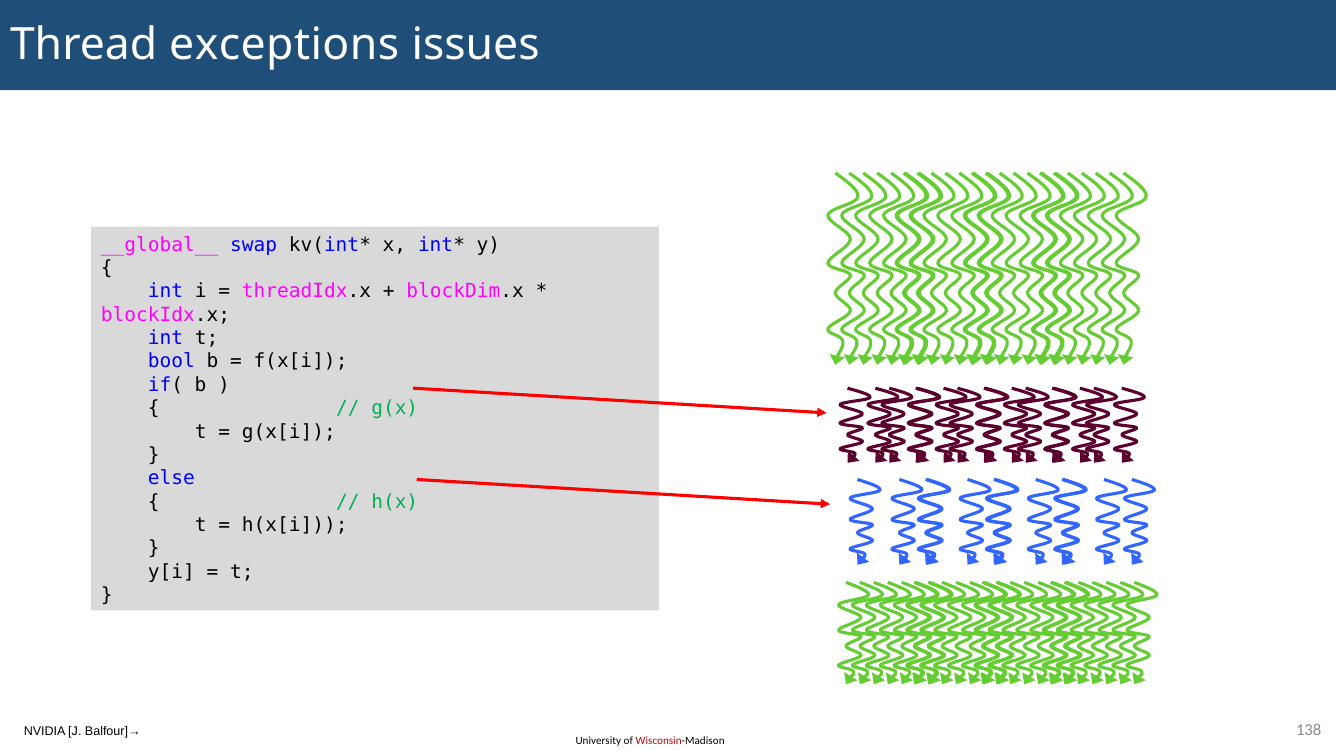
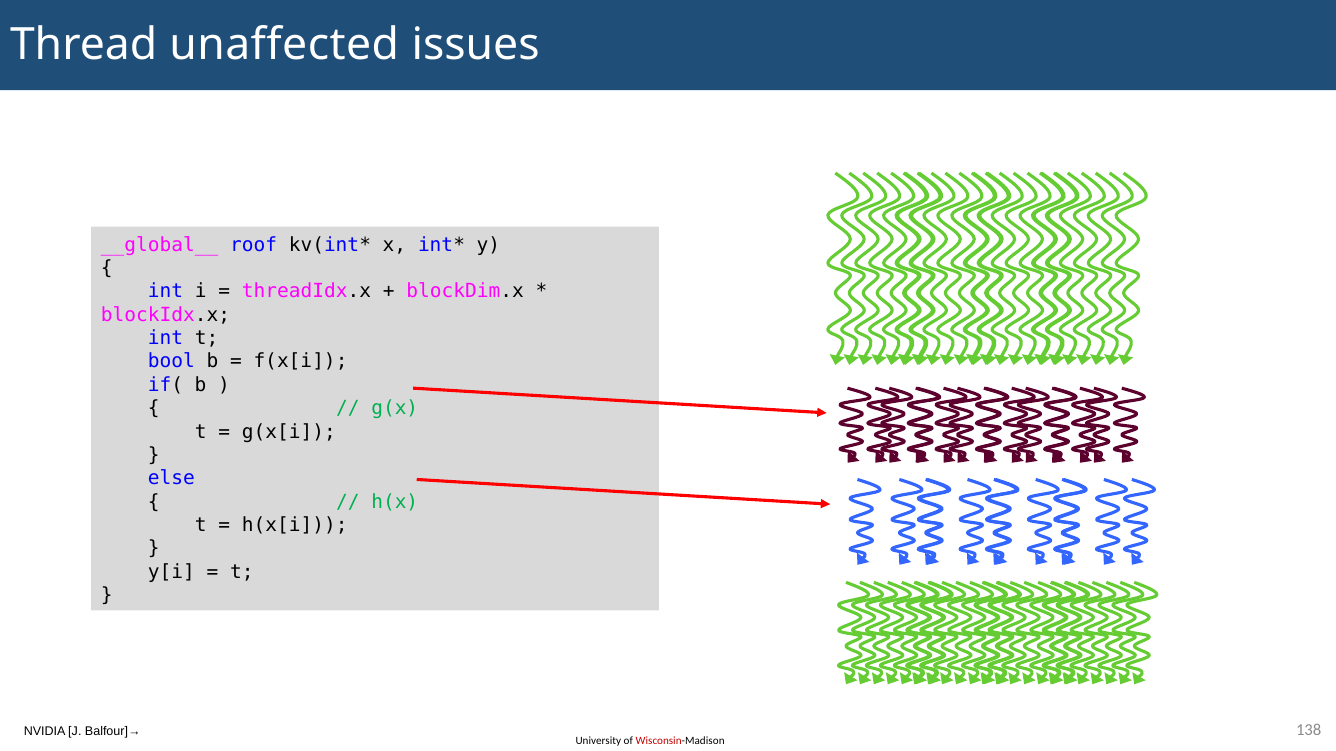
exceptions: exceptions -> unaffected (284, 45)
swap: swap -> roof (254, 245)
